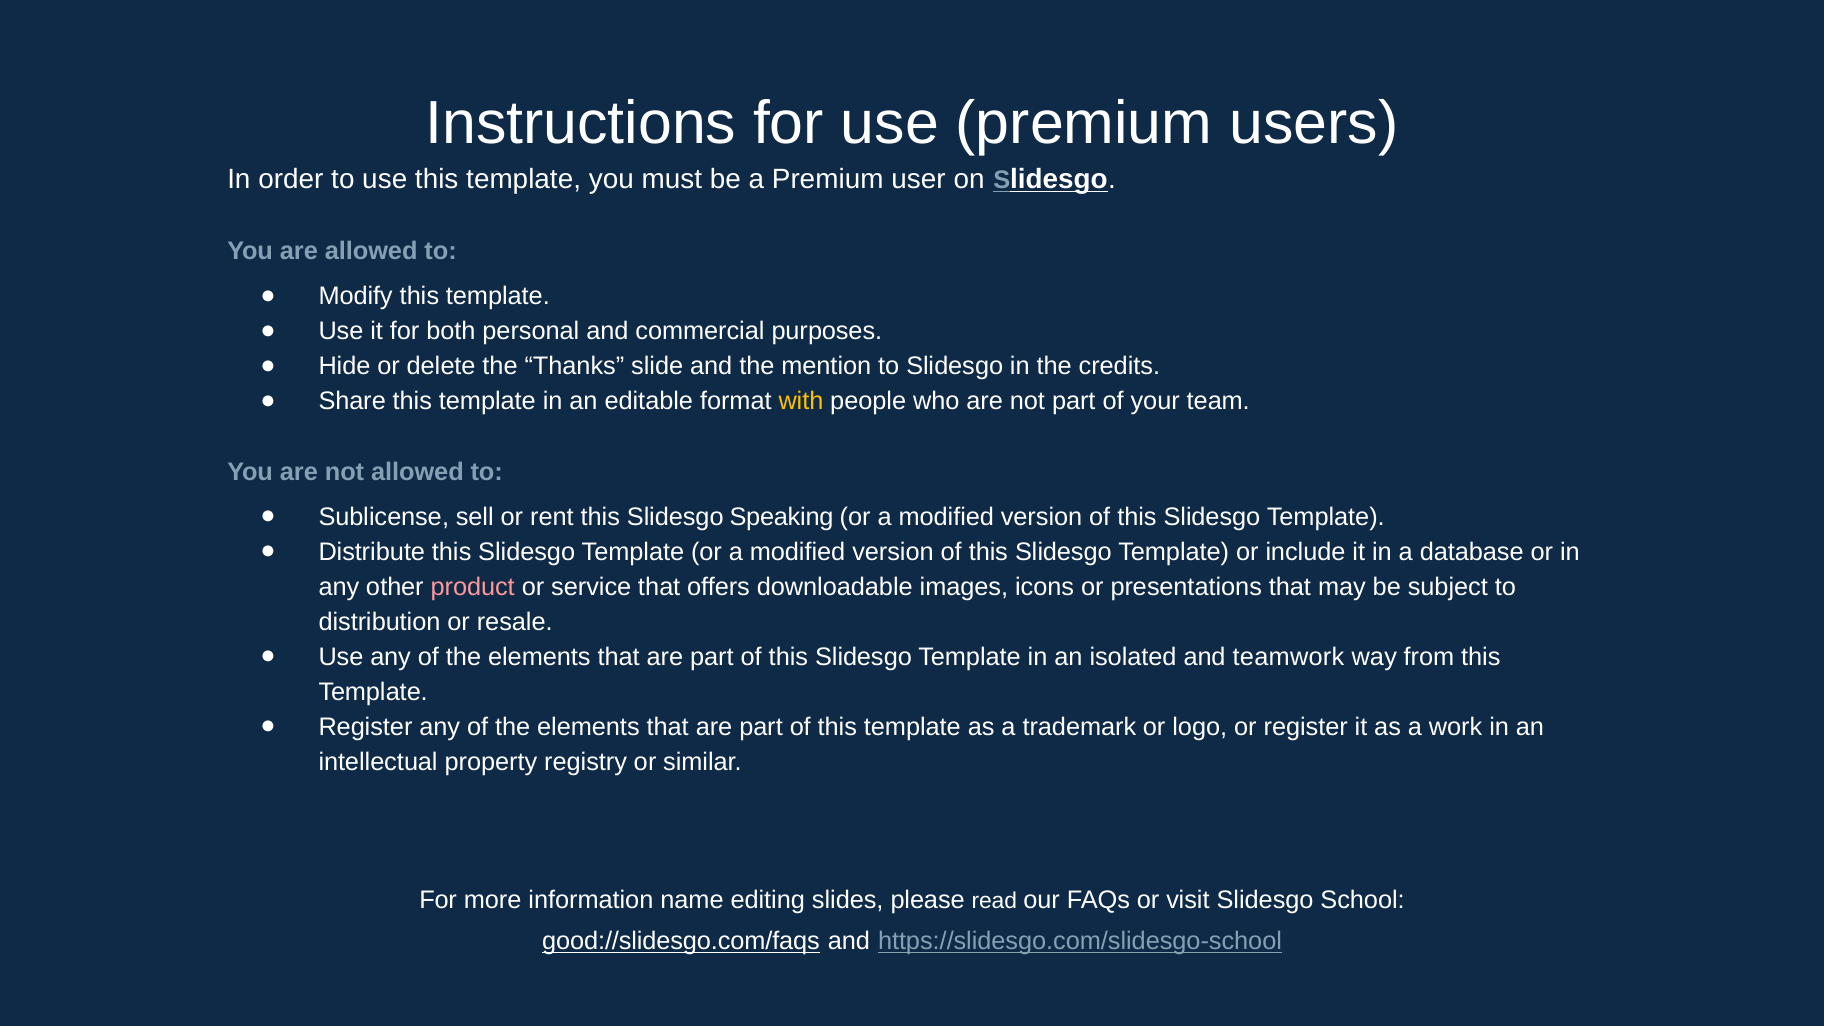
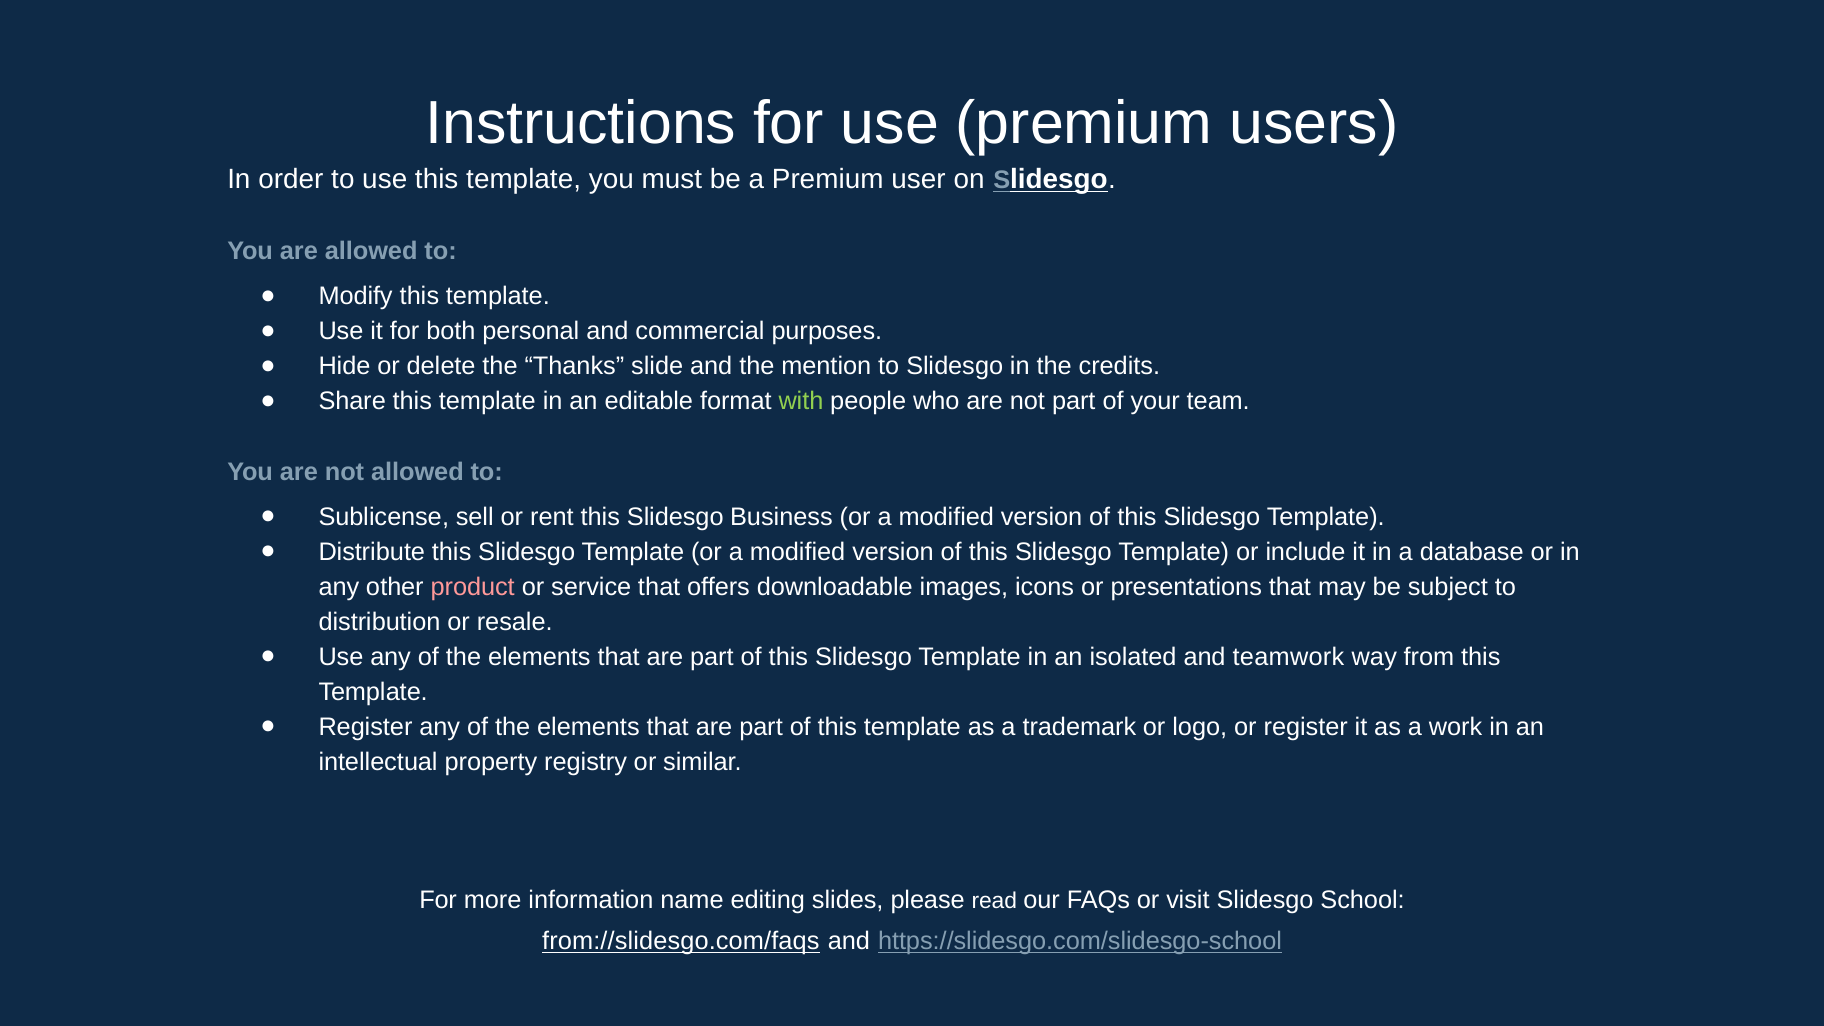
with colour: yellow -> light green (801, 401)
Speaking: Speaking -> Business (781, 517)
good://slidesgo.com/faqs: good://slidesgo.com/faqs -> from://slidesgo.com/faqs (681, 941)
